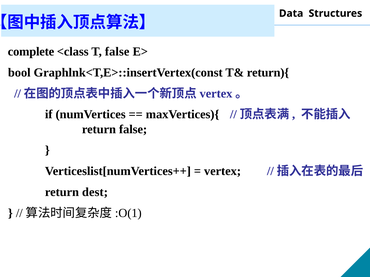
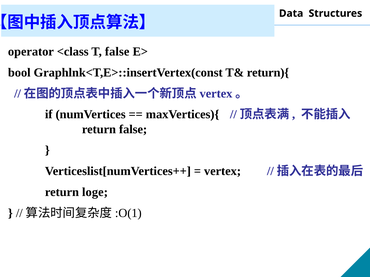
complete: complete -> operator (31, 52)
dest: dest -> loge (95, 192)
